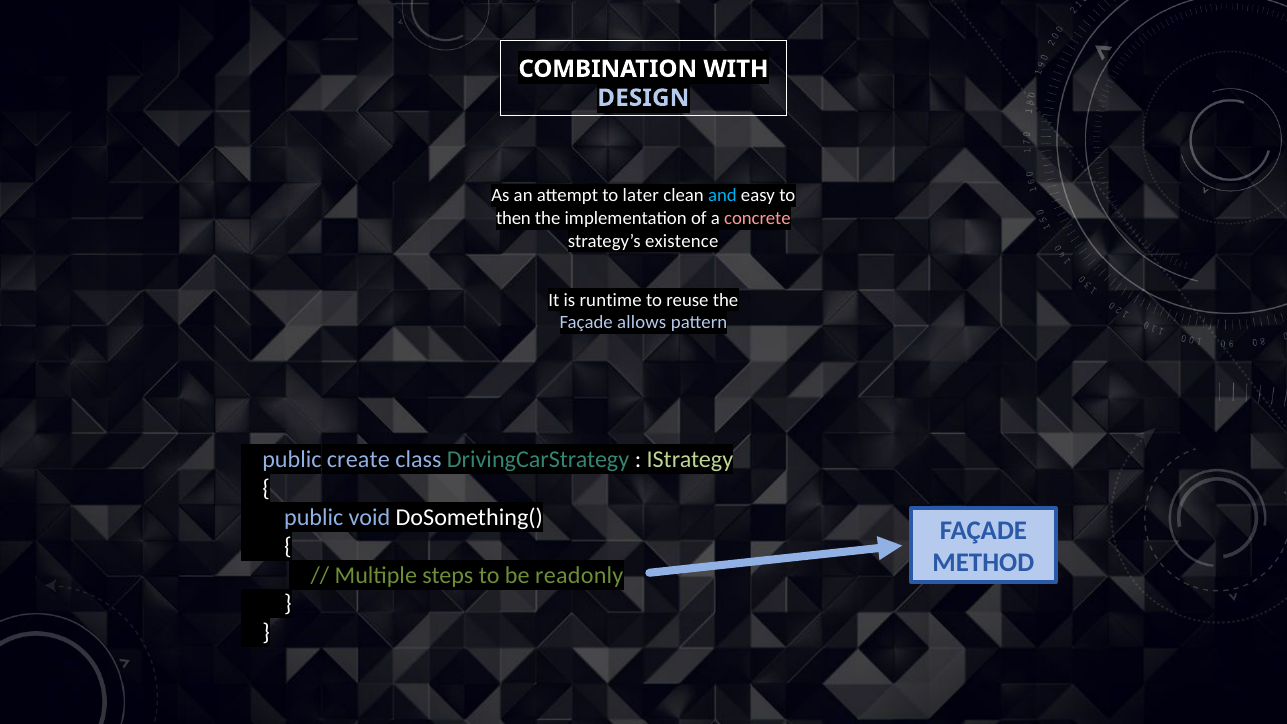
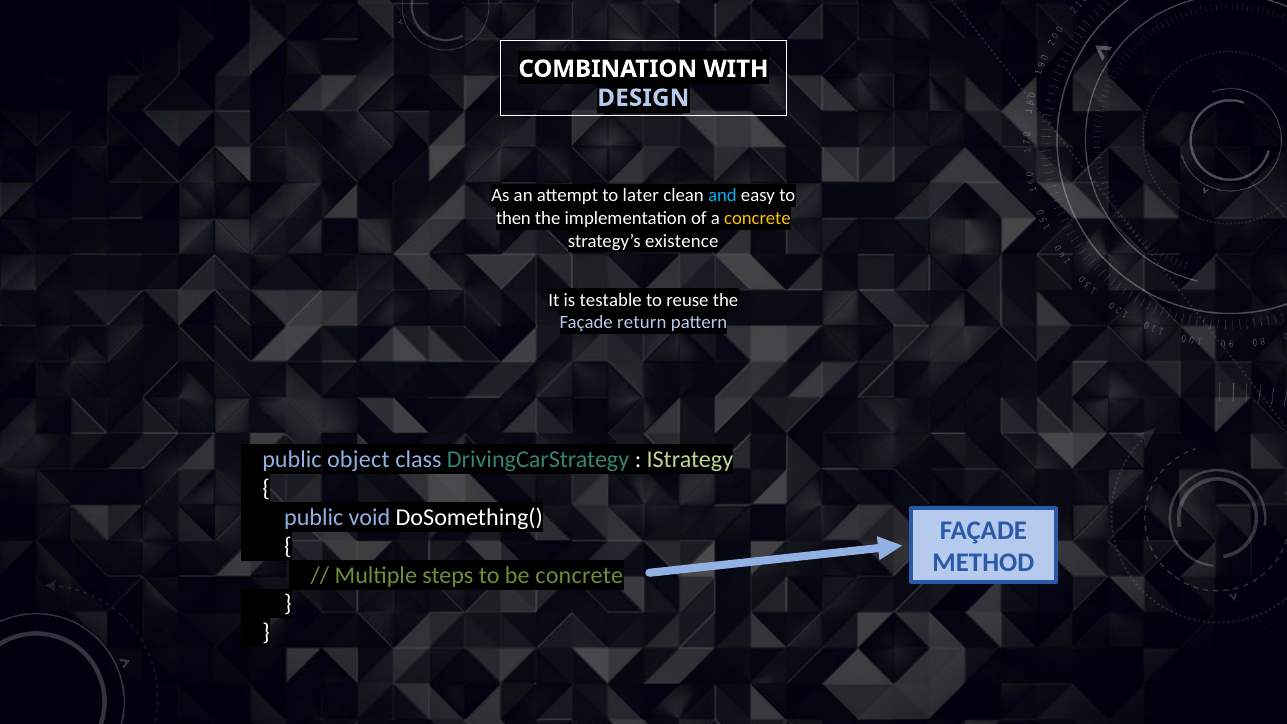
concrete colour: pink -> yellow (757, 218)
runtime: runtime -> testable (611, 300)
allows: allows -> return (642, 323)
create: create -> object (358, 459)
be readonly: readonly -> concrete (579, 575)
